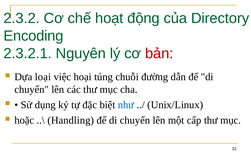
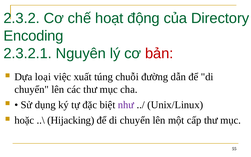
hoại: hoại -> xuất (83, 77)
như colour: blue -> purple (126, 105)
Handling: Handling -> Hijacking (71, 120)
